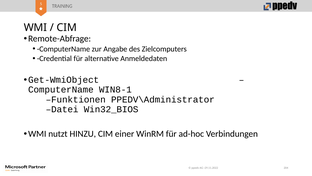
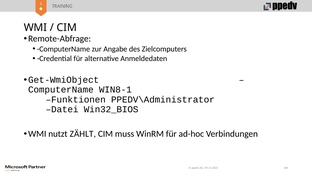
HINZU: HINZU -> ZÄHLT (83, 134)
einer: einer -> muss (125, 134)
